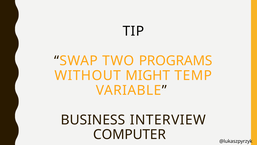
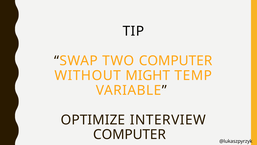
TWO PROGRAMS: PROGRAMS -> COMPUTER (176, 61)
BUSINESS: BUSINESS -> OPTIMIZE (93, 120)
